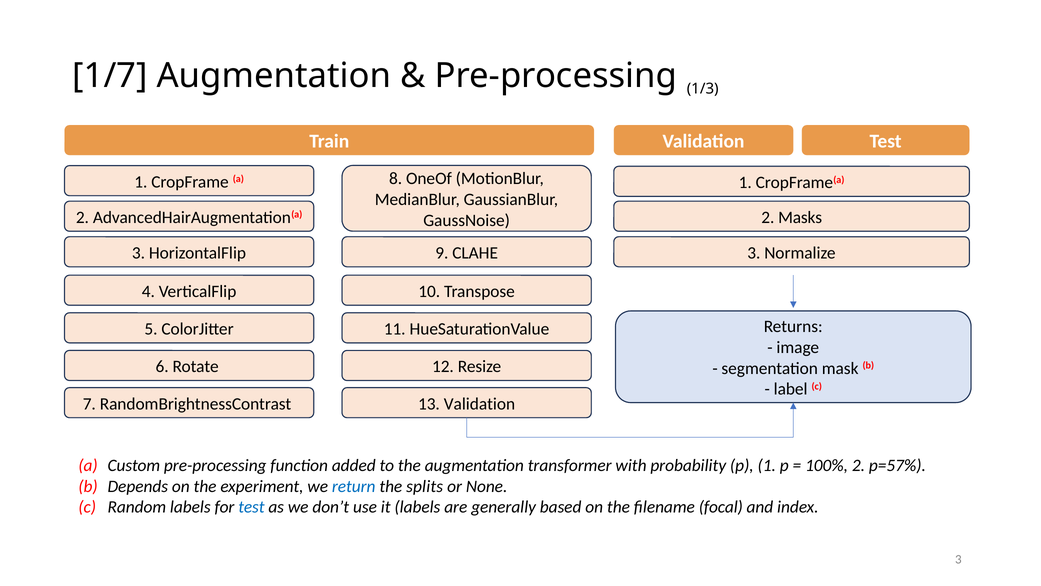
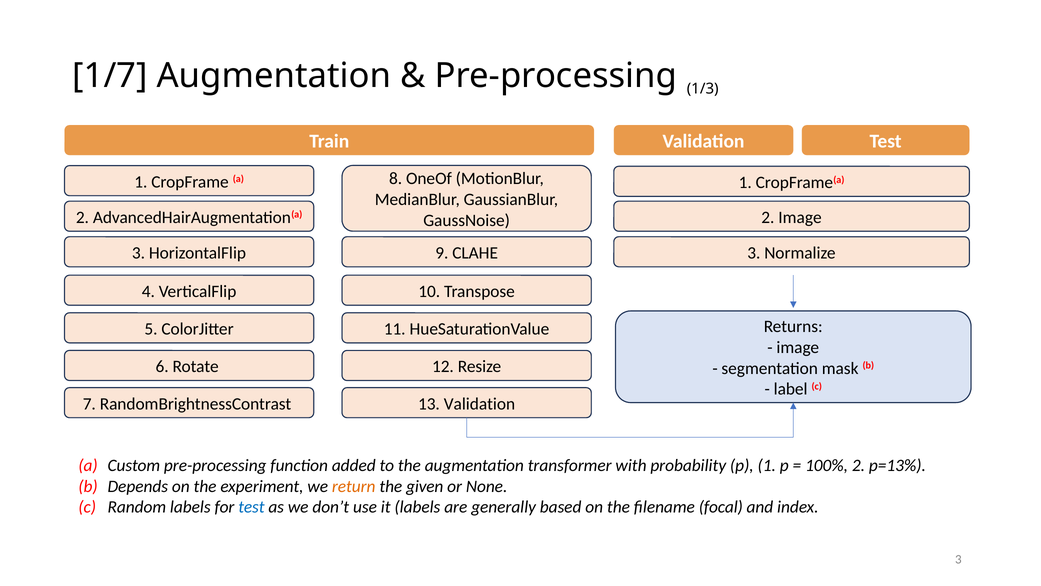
2 Masks: Masks -> Image (800, 217)
p=57%: p=57% -> p=13% (897, 465)
return colour: blue -> orange (354, 486)
splits: splits -> given (425, 486)
